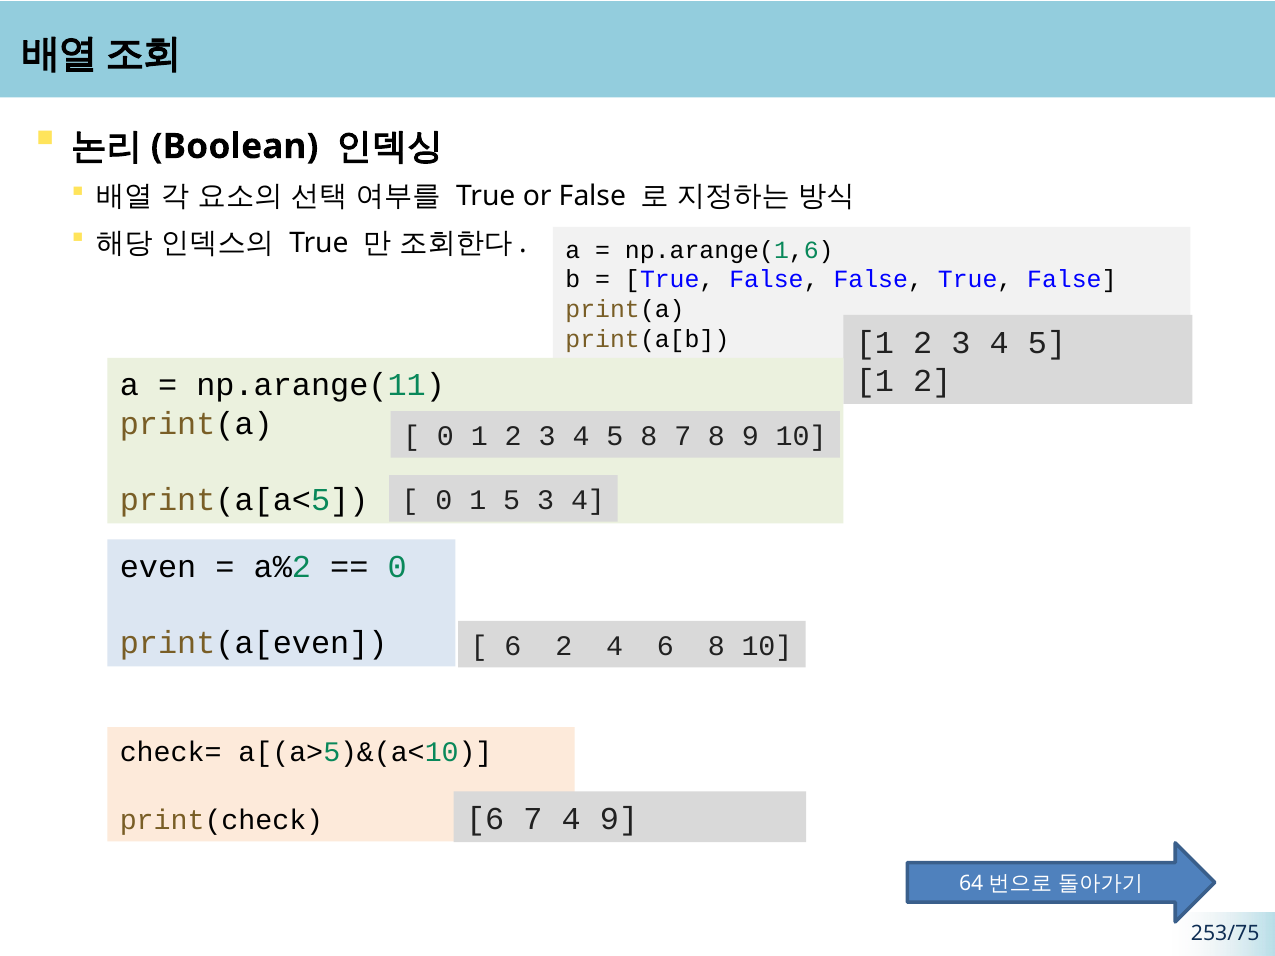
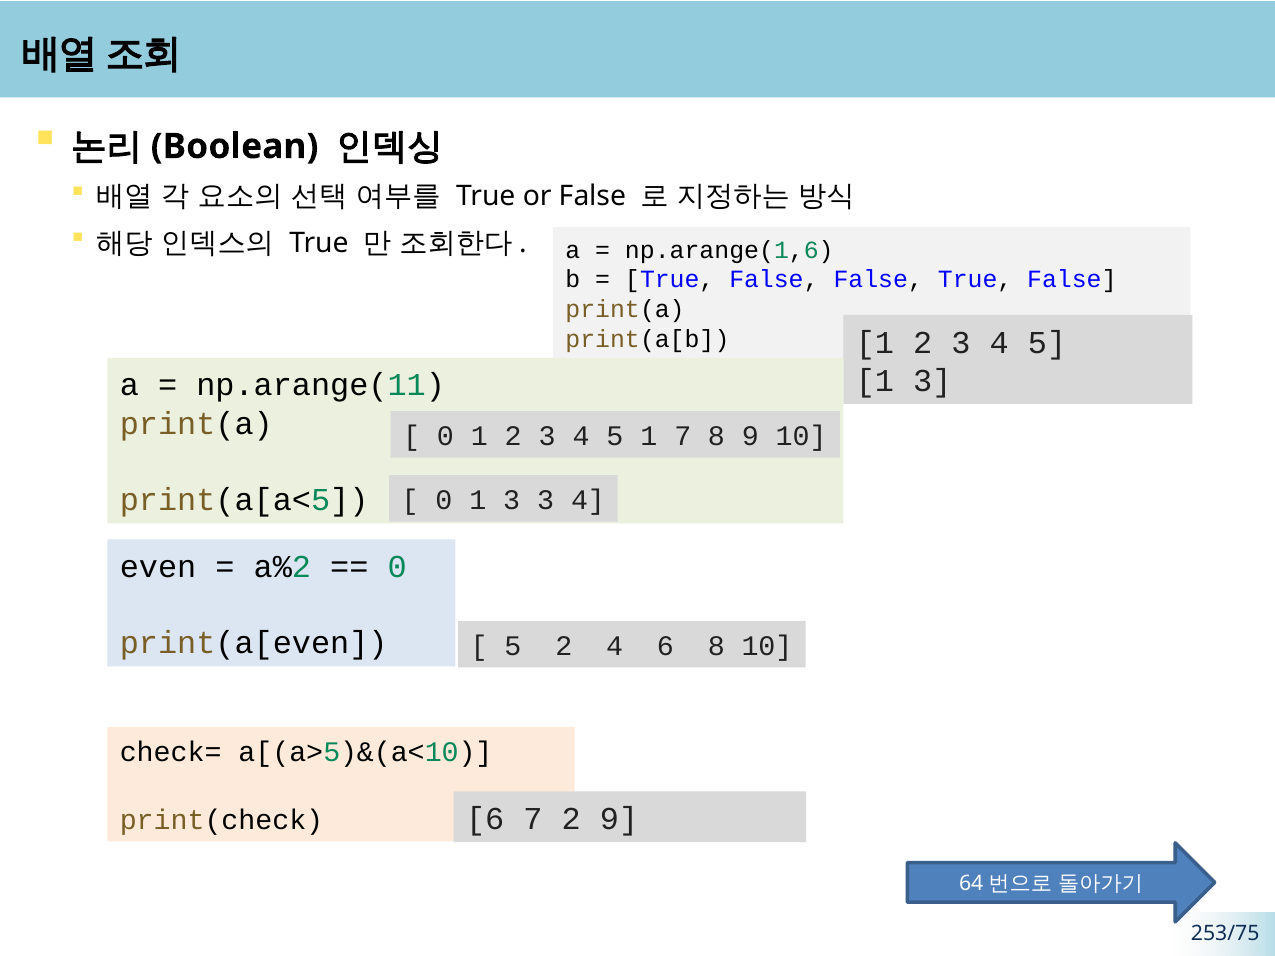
2: 2 -> 3 (932, 381)
8: 8 -> 1 (649, 436)
0 1 5: 5 -> 3 (512, 501)
6: 6 -> 5 (513, 646)
7 4: 4 -> 2 (571, 819)
